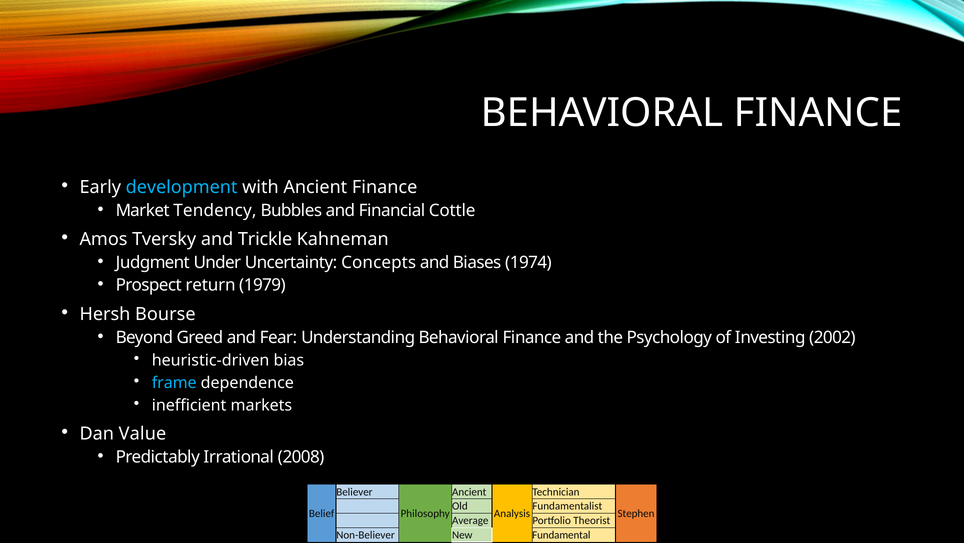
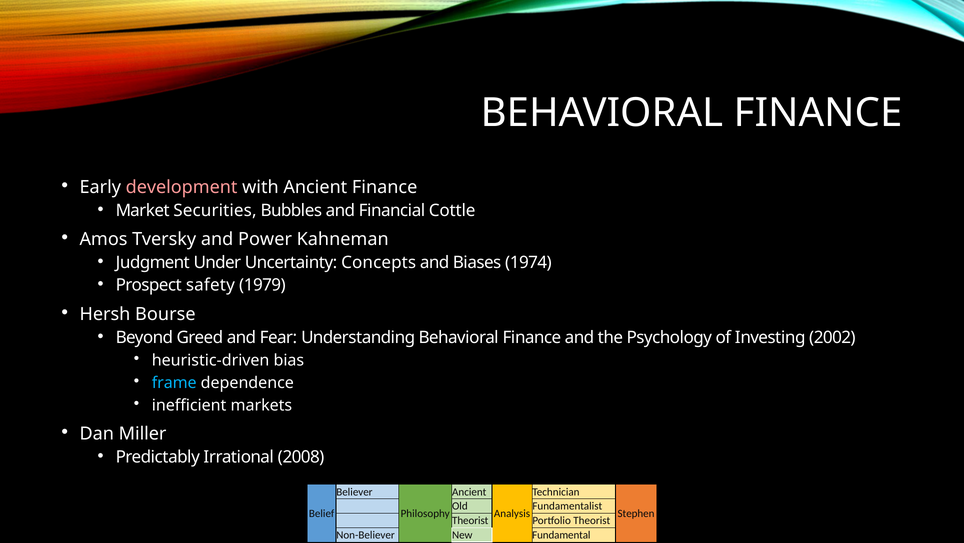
development colour: light blue -> pink (182, 187)
Tendency: Tendency -> Securities (215, 210)
Trickle: Trickle -> Power (265, 239)
return: return -> safety (210, 285)
Value: Value -> Miller (143, 433)
Average: Average -> Theorist (470, 520)
